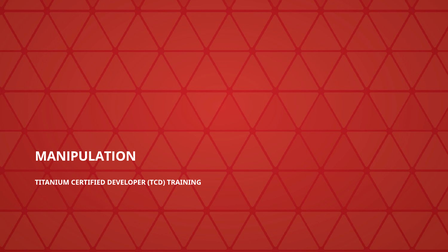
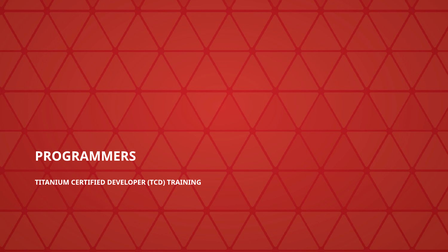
MANIPULATION: MANIPULATION -> PROGRAMMERS (85, 156)
